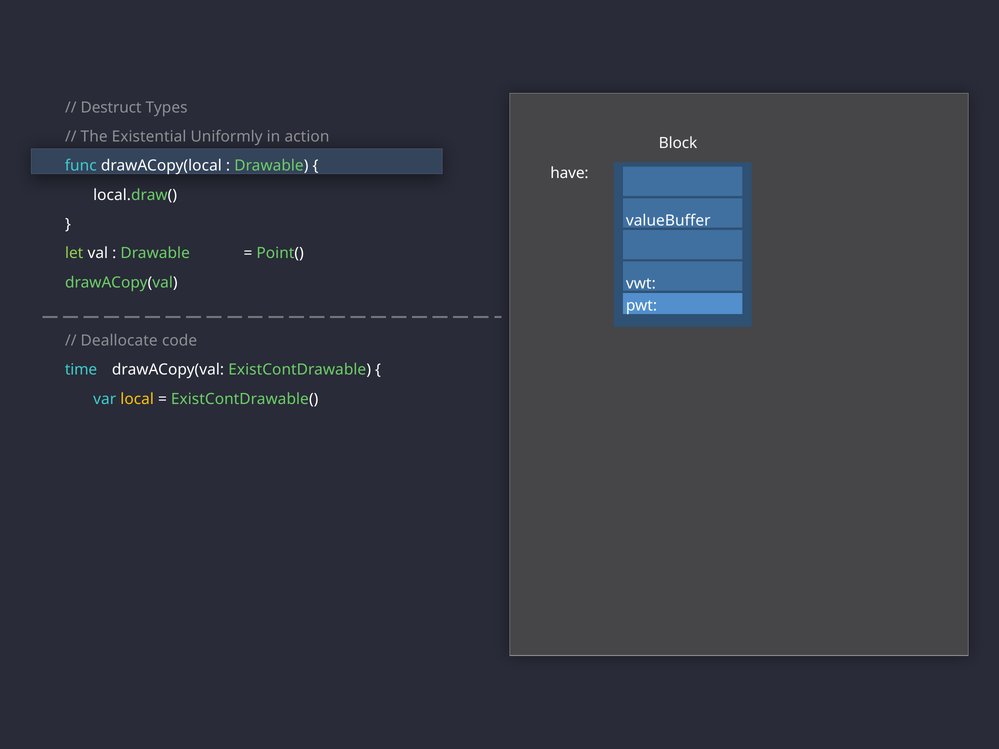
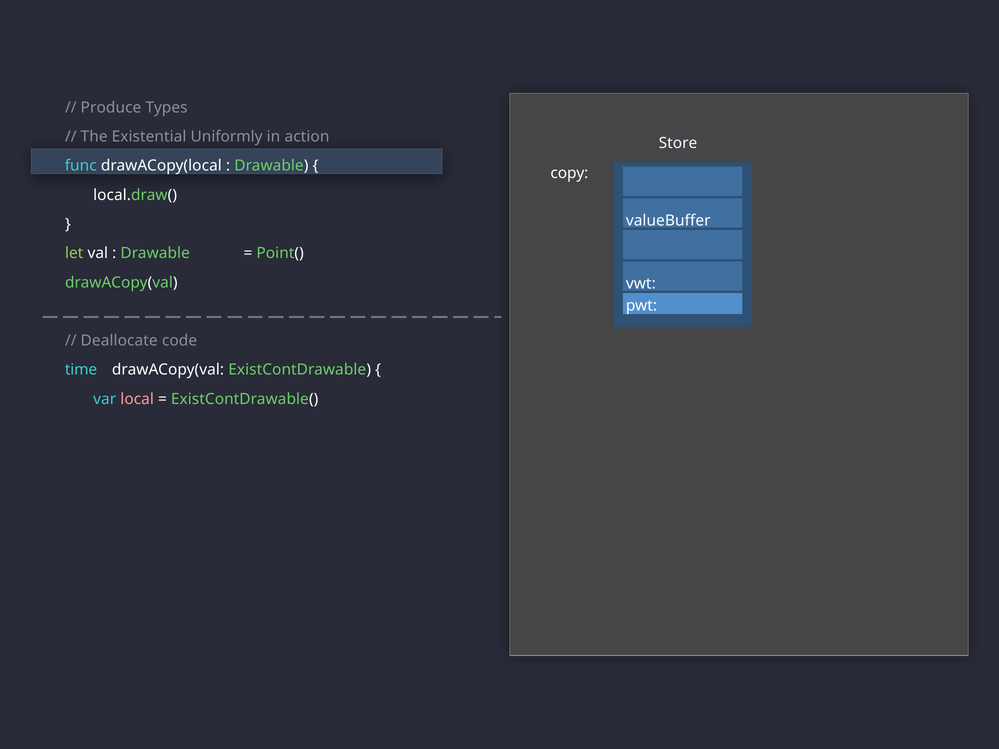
Destruct: Destruct -> Produce (111, 108)
Block: Block -> Store (678, 143)
have: have -> copy (569, 173)
local colour: yellow -> pink (137, 399)
